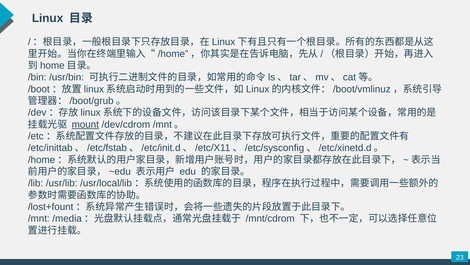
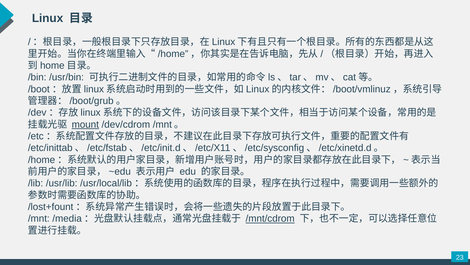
/mnt/cdrom underline: none -> present (270, 218)
